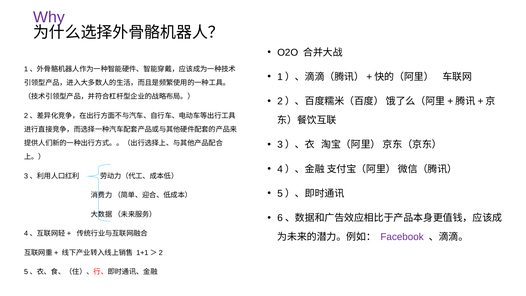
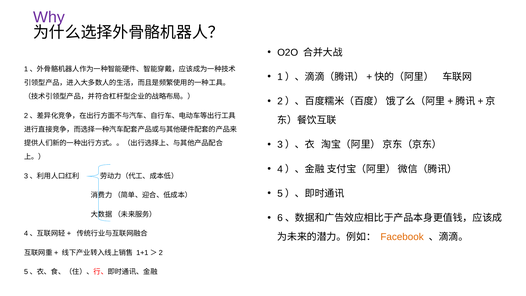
Facebook colour: purple -> orange (402, 237)
